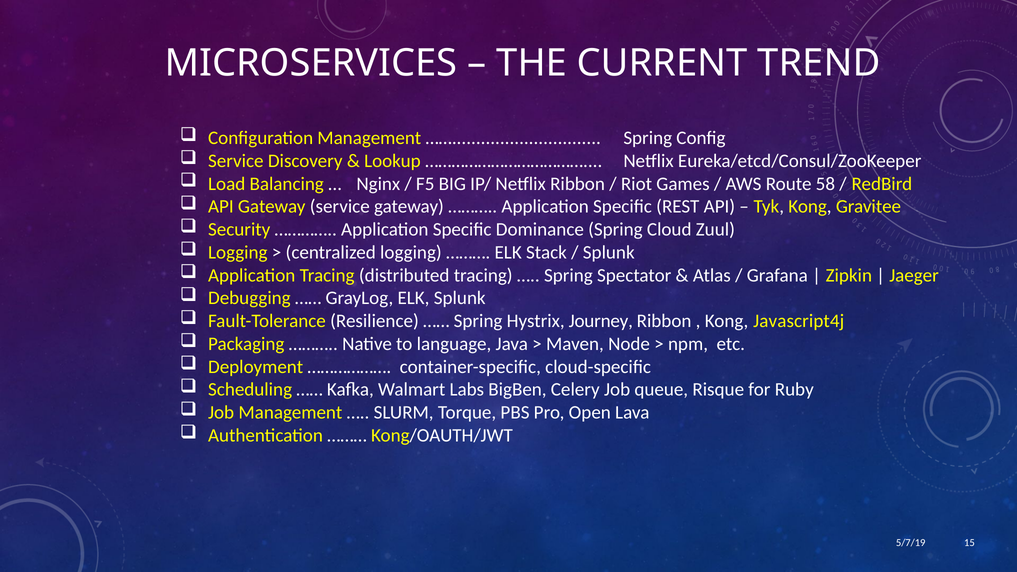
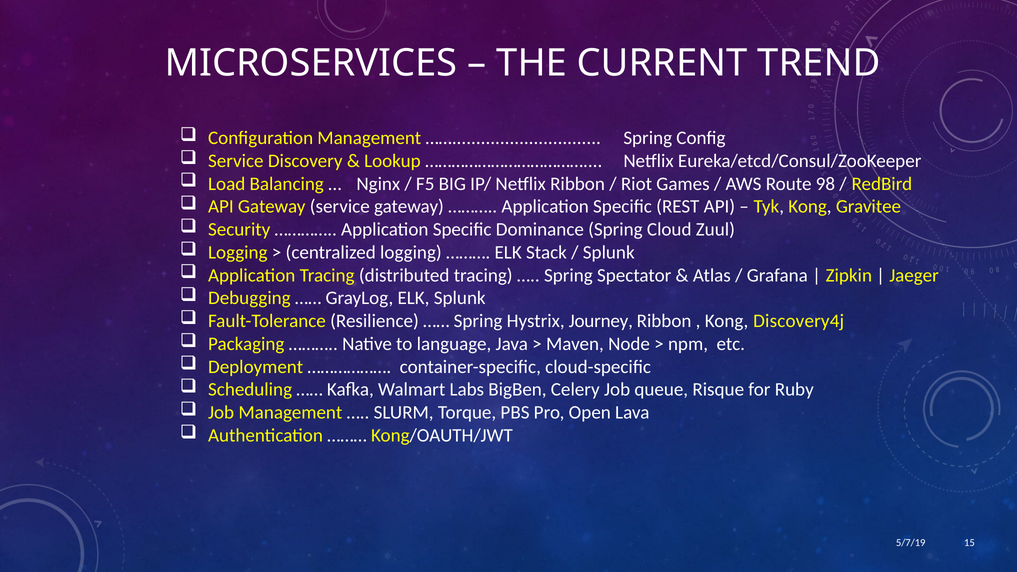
58: 58 -> 98 (825, 184)
Javascript4j: Javascript4j -> Discovery4j (799, 321)
